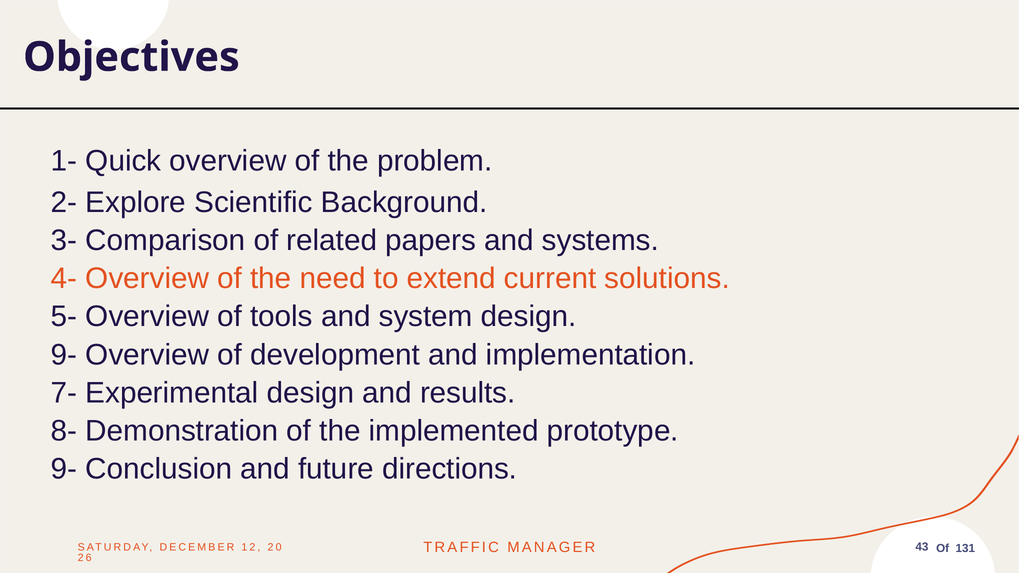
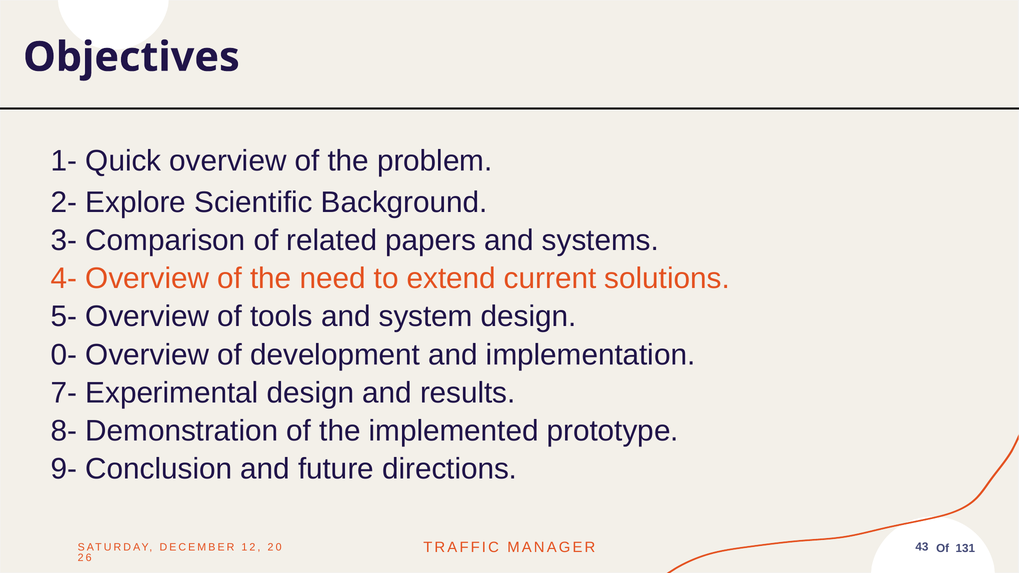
9-: 9- -> 0- (64, 355)
